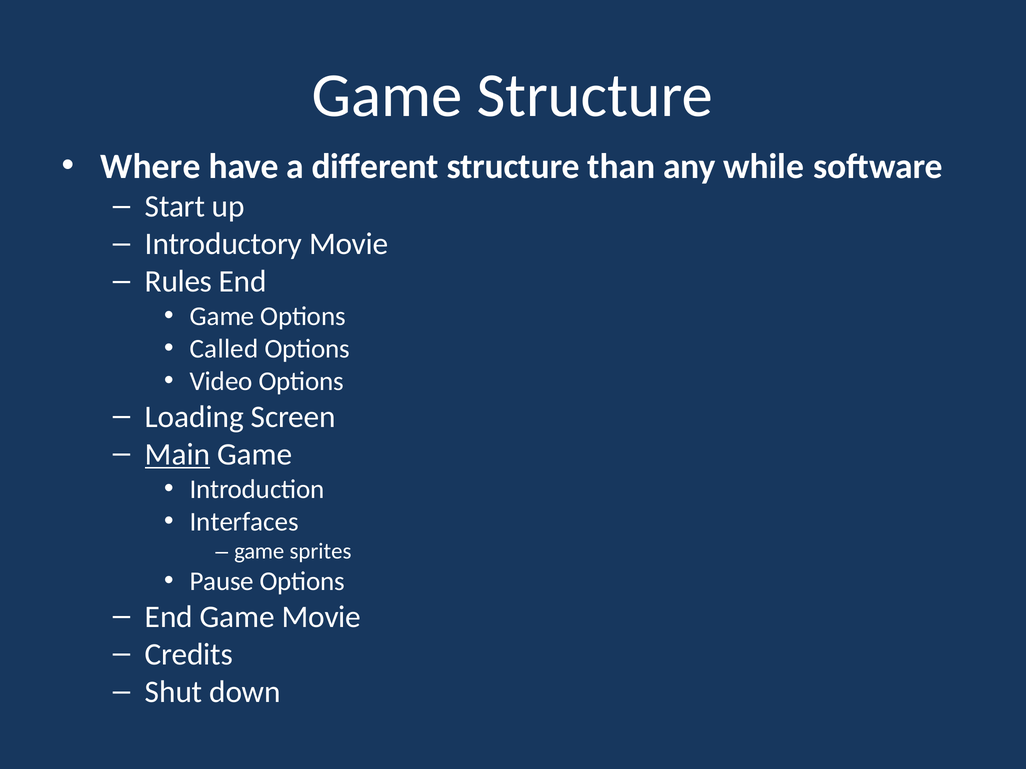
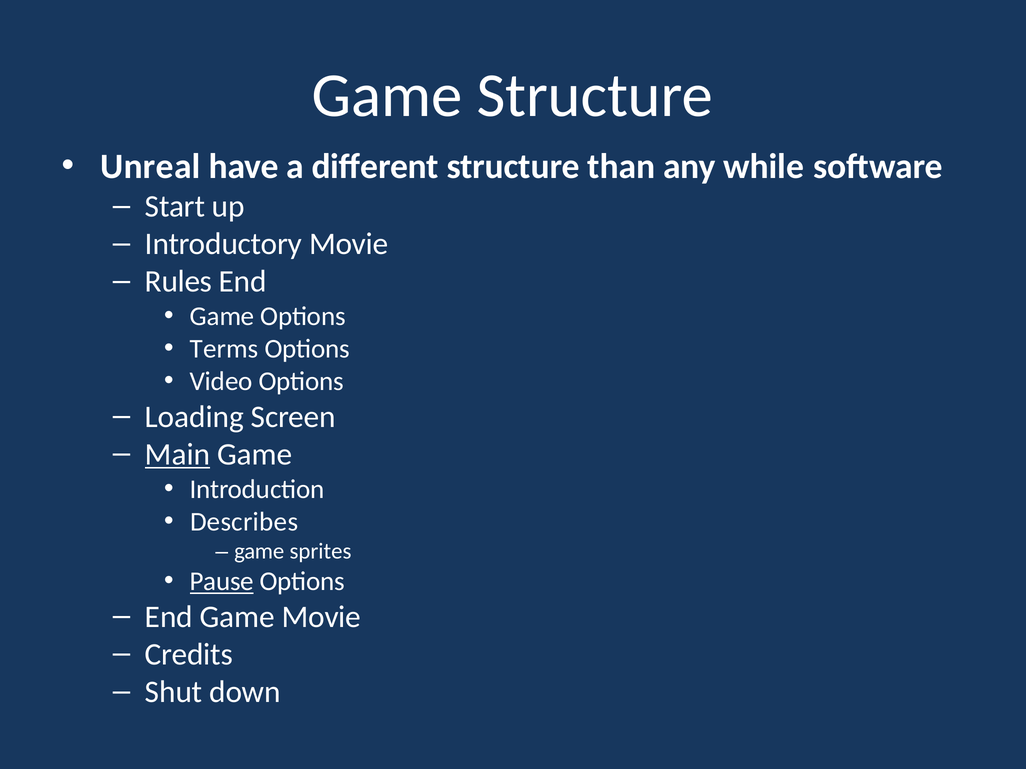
Where: Where -> Unreal (150, 167)
Called: Called -> Terms (224, 349)
Interfaces: Interfaces -> Describes (244, 522)
Pause underline: none -> present (222, 582)
